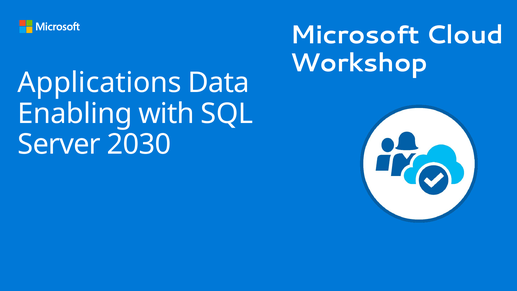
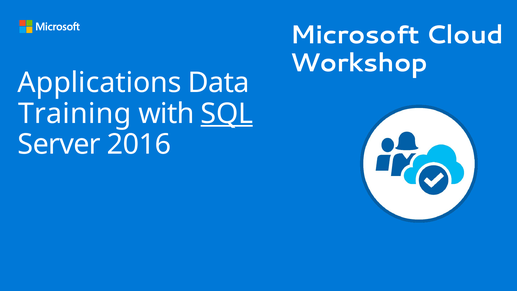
Enabling: Enabling -> Training (75, 114)
SQL underline: none -> present (227, 114)
2030: 2030 -> 2016 (139, 144)
